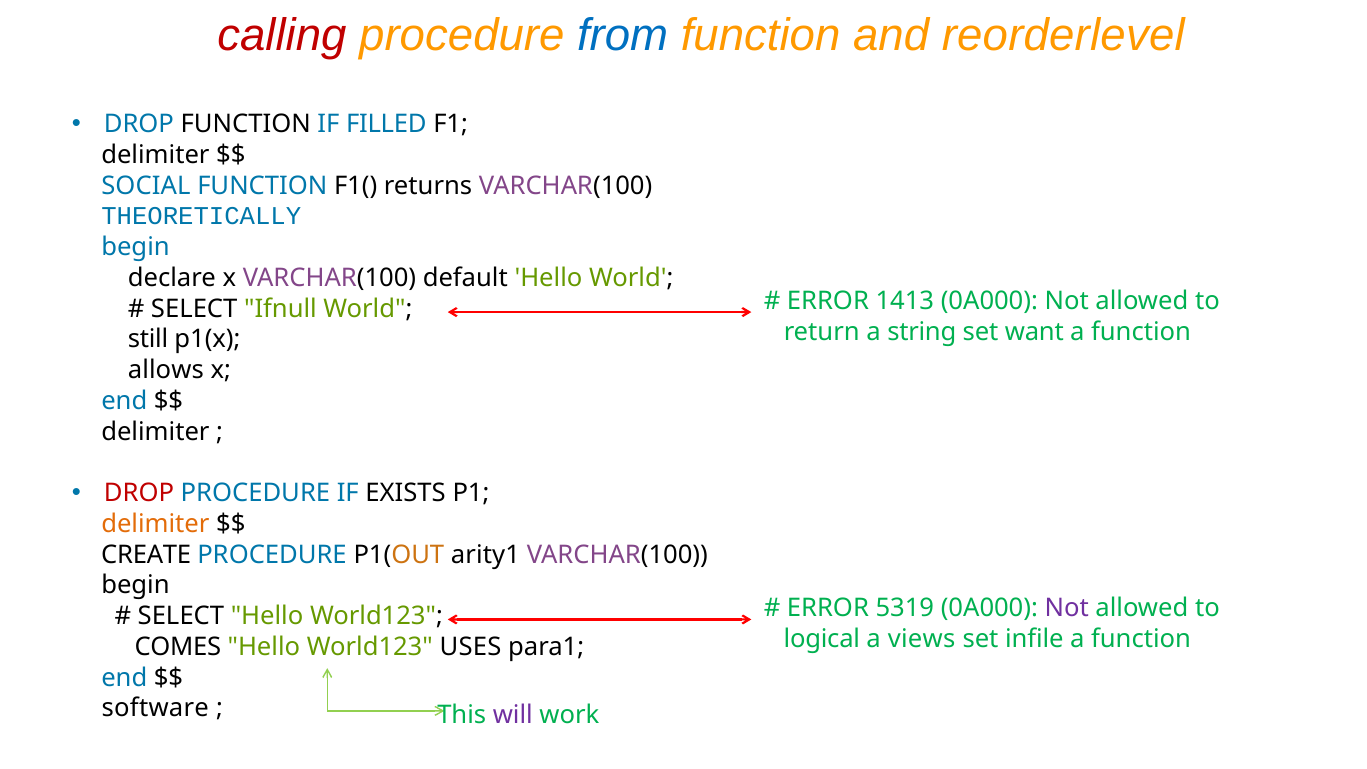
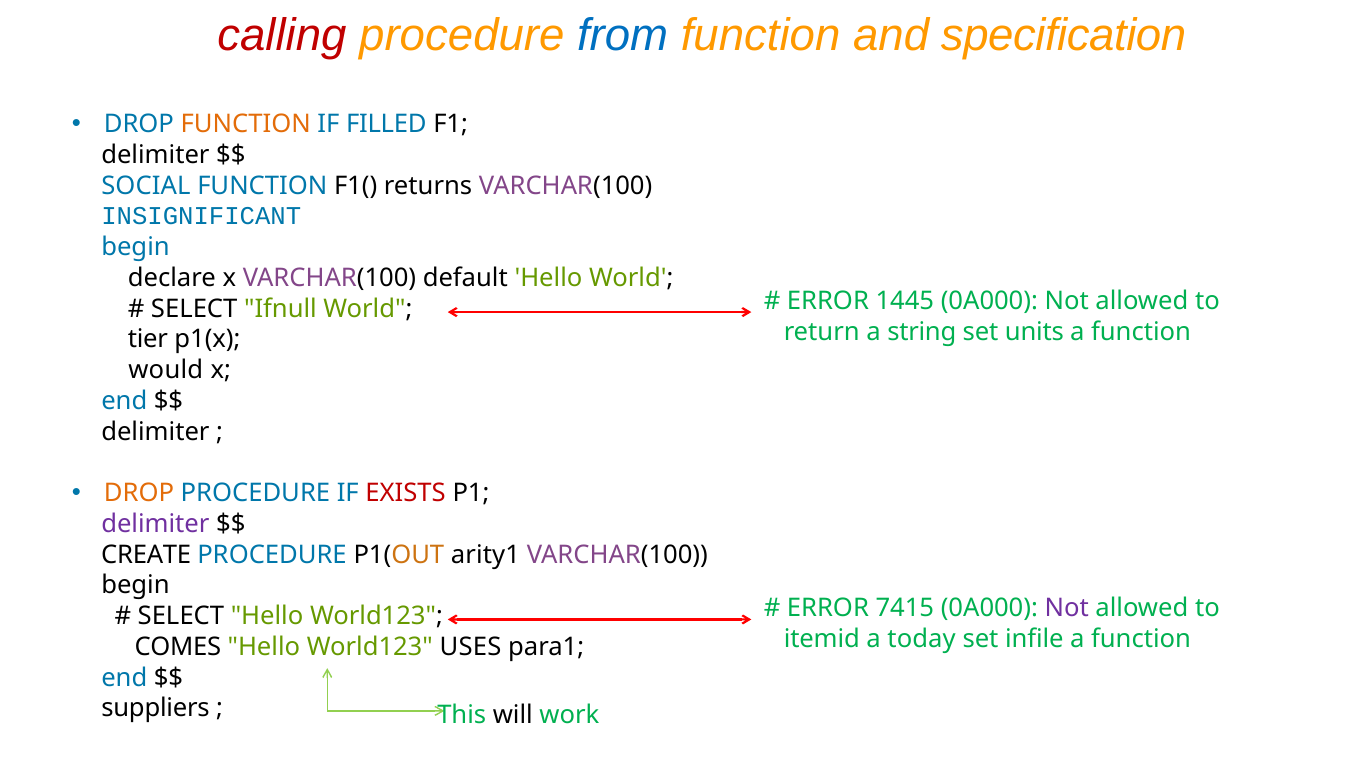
reorderlevel: reorderlevel -> specification (1064, 36)
FUNCTION colour: black -> orange (246, 124)
THEORETICALLY: THEORETICALLY -> INSIGNIFICANT (201, 216)
1413: 1413 -> 1445 (905, 301)
want: want -> units (1034, 332)
still: still -> tier (148, 339)
allows: allows -> would (166, 370)
DROP colour: red -> orange (139, 493)
EXISTS colour: black -> red (406, 493)
delimiter colour: orange -> purple (155, 524)
5319: 5319 -> 7415 (905, 608)
logical: logical -> itemid (822, 639)
views: views -> today (922, 639)
software: software -> suppliers (155, 708)
will colour: purple -> black (513, 715)
